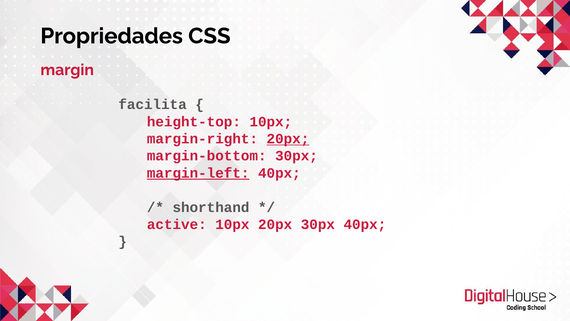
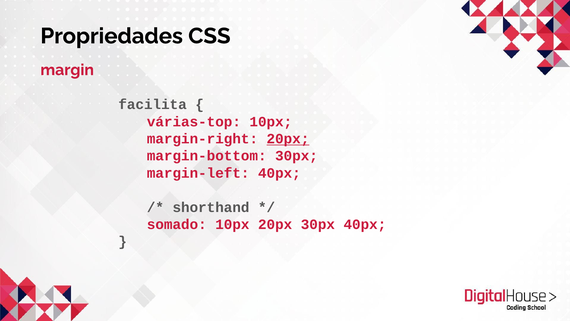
height-top: height-top -> várias-top (194, 122)
margin-left underline: present -> none (198, 173)
active: active -> somado (177, 224)
